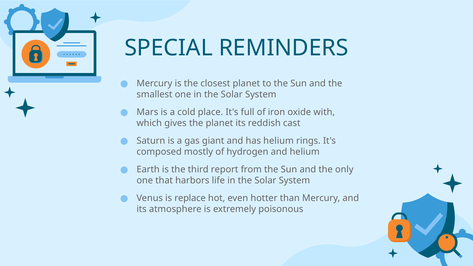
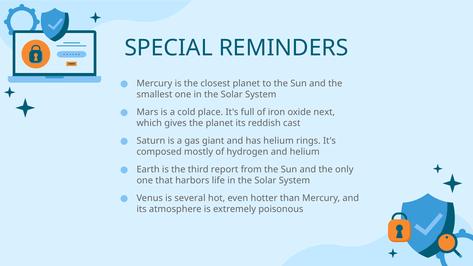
with: with -> next (324, 112)
replace: replace -> several (190, 198)
